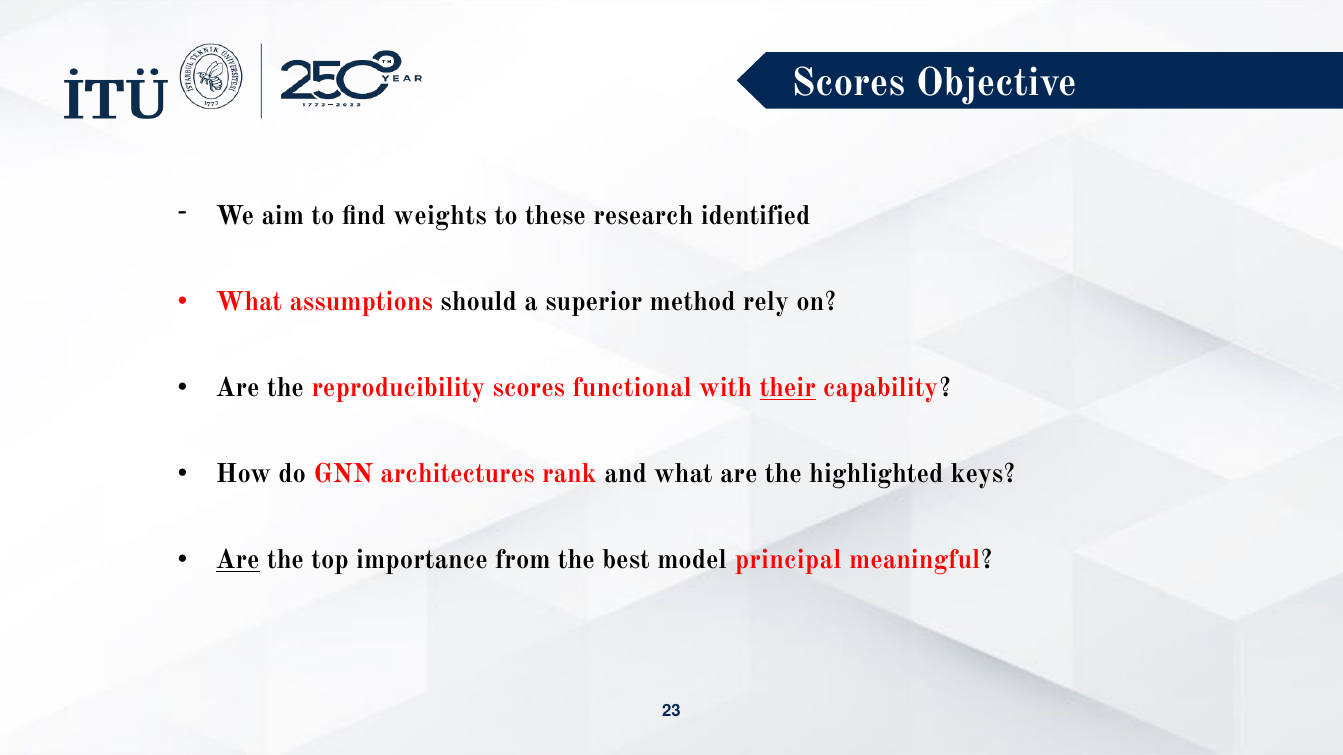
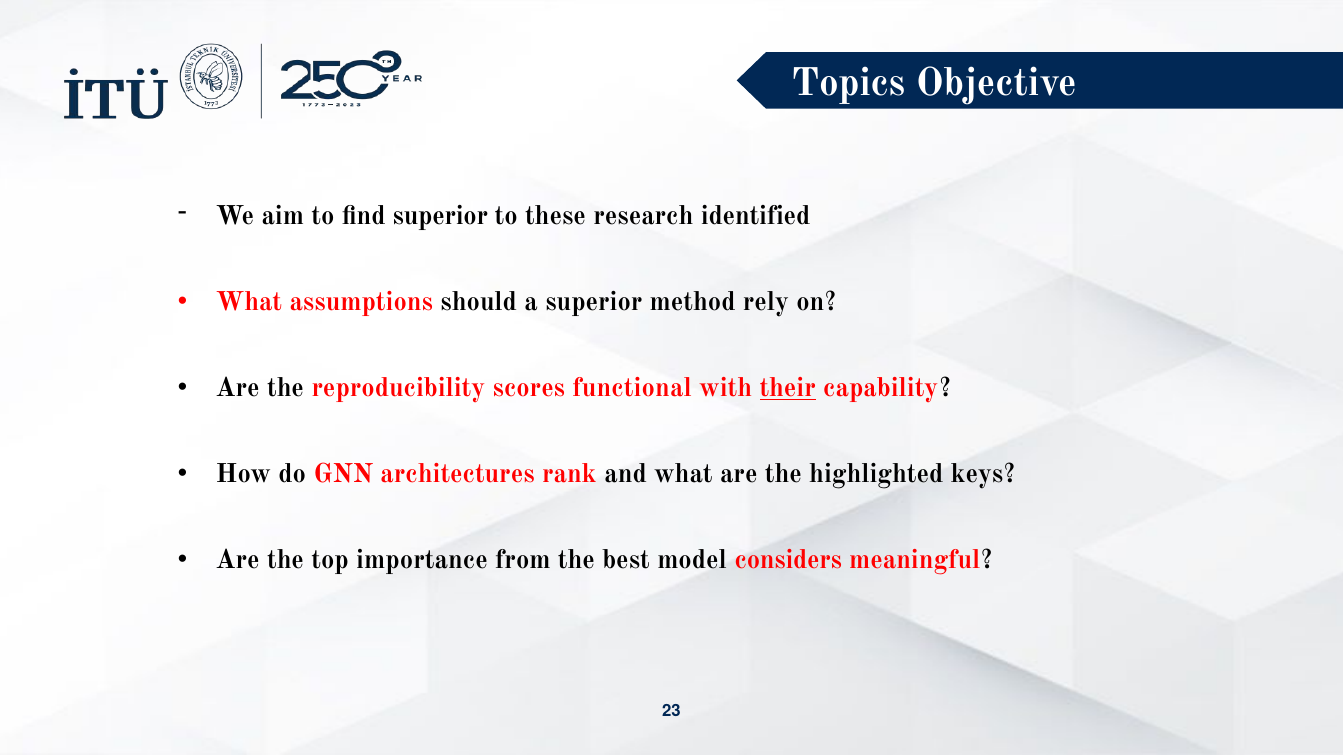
Scores: Scores -> Topics (848, 82)
find weights: weights -> superior (440, 216)
Are underline: present -> none (238, 560)
principal: principal -> considers (788, 560)
